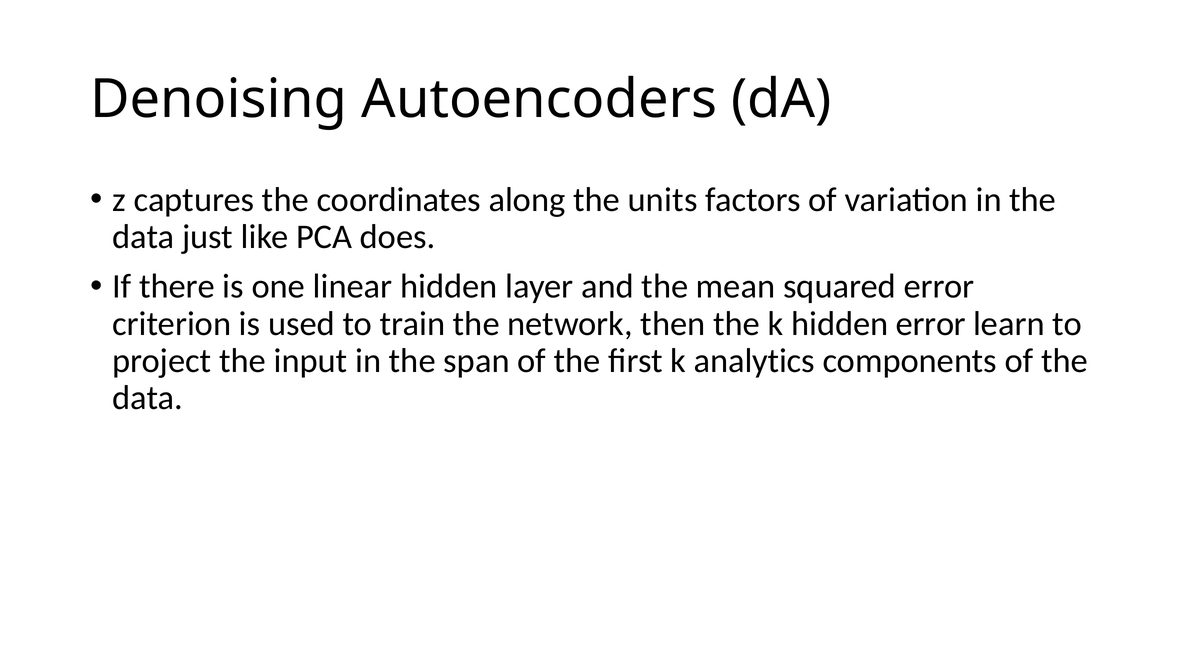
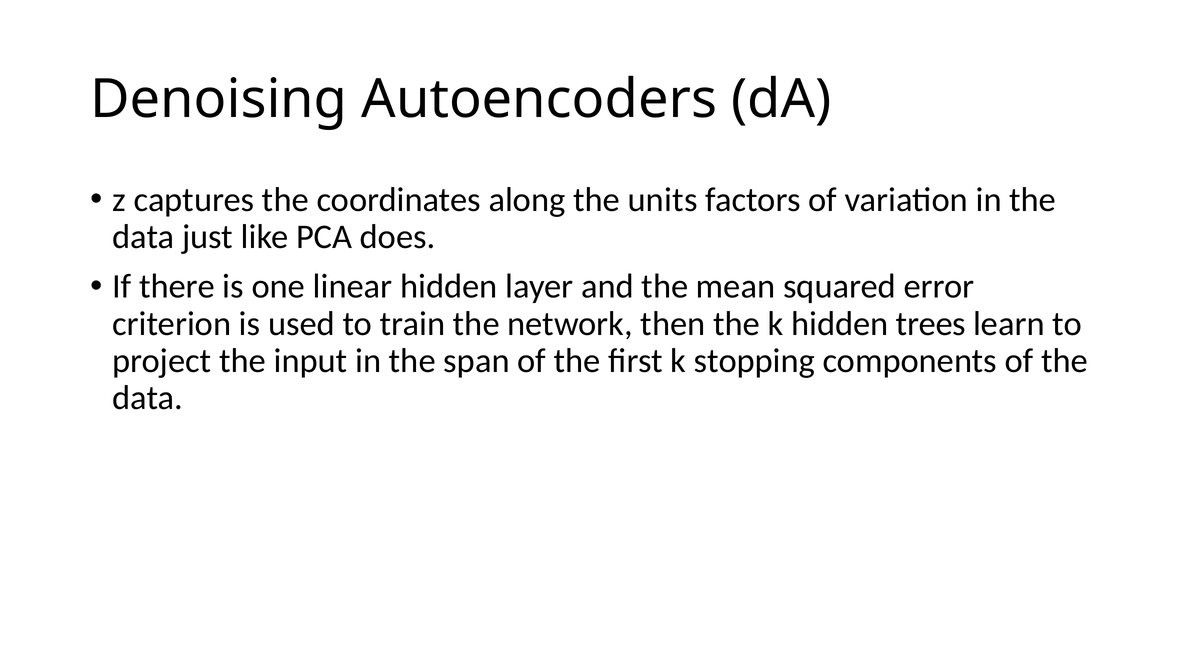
hidden error: error -> trees (931, 324)
analytics: analytics -> stopping (754, 361)
